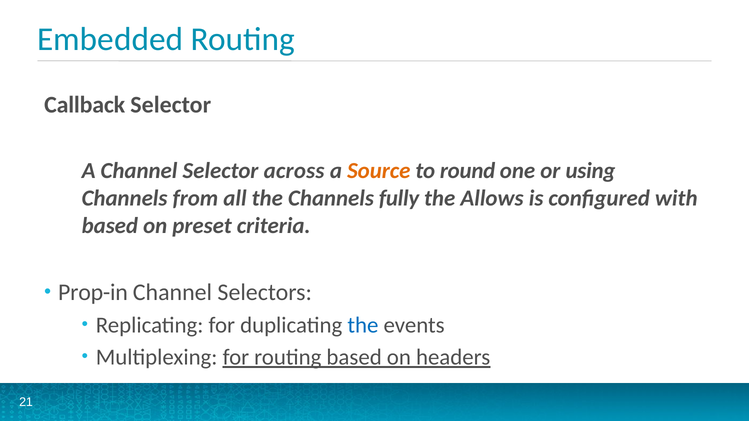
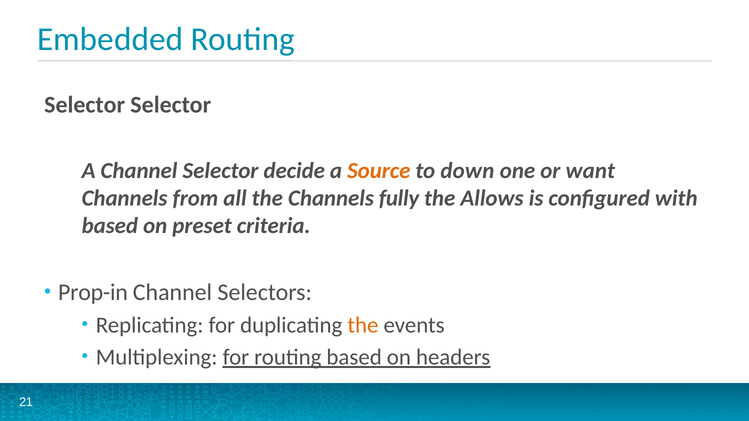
Callback: Callback -> Selector (85, 105)
across: across -> decide (294, 171)
round: round -> down (467, 171)
using: using -> want (590, 171)
the colour: blue -> orange (363, 325)
